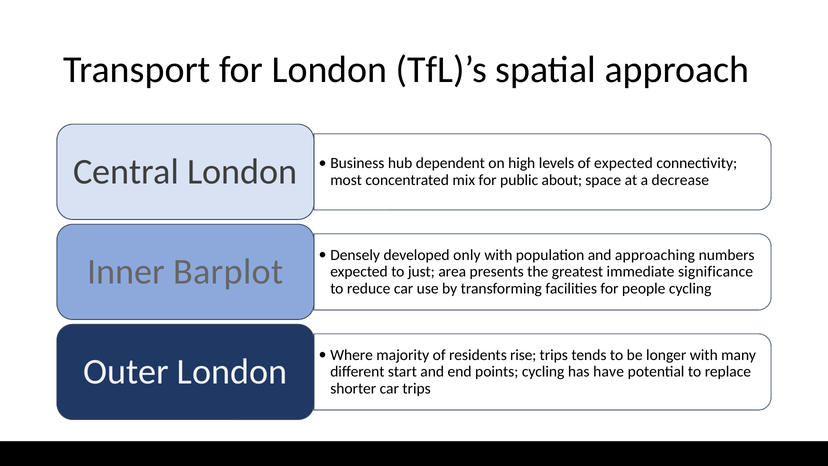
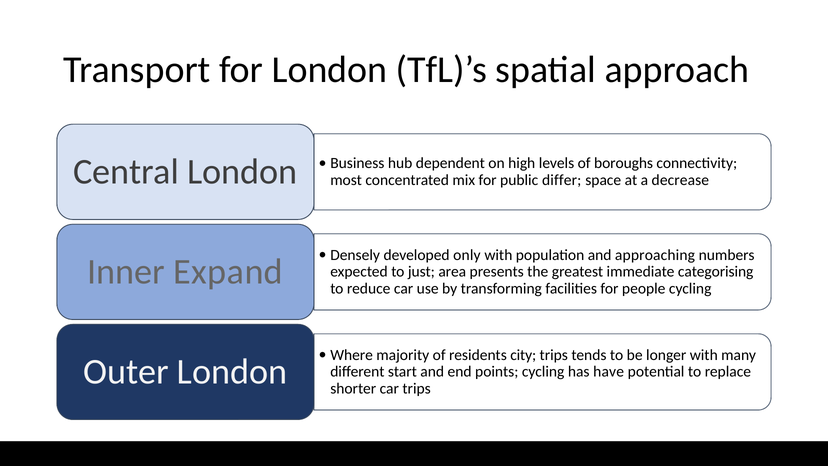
of expected: expected -> boroughs (624, 163)
about: about -> differ (562, 180)
Barplot: Barplot -> Expand (228, 272)
significance: significance -> categorising (716, 272)
rise: rise -> city (523, 355)
